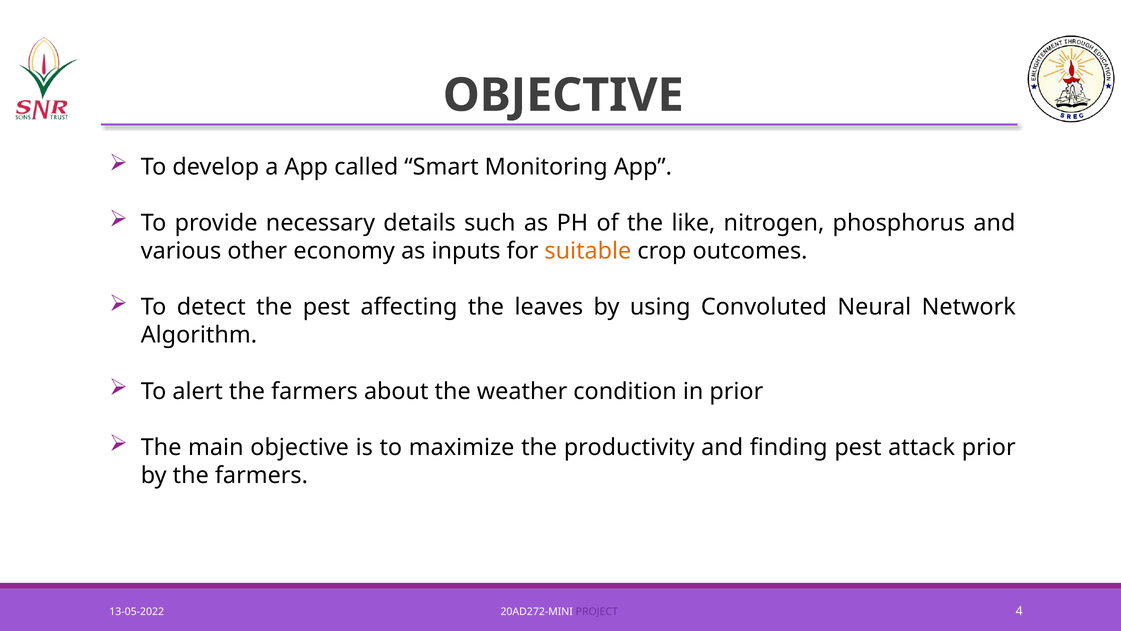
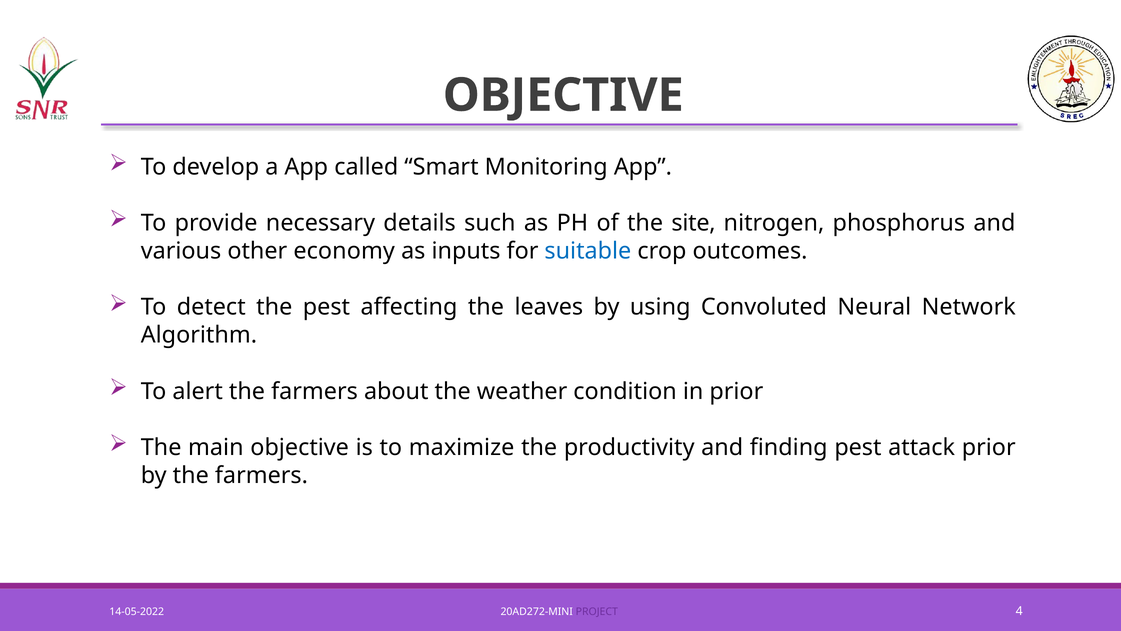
like: like -> site (694, 223)
suitable colour: orange -> blue (588, 251)
13-05-2022: 13-05-2022 -> 14-05-2022 (137, 611)
